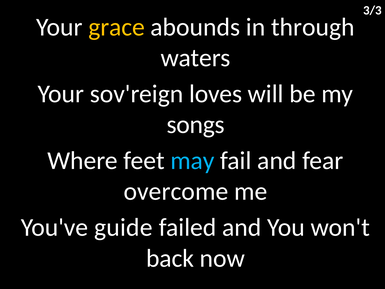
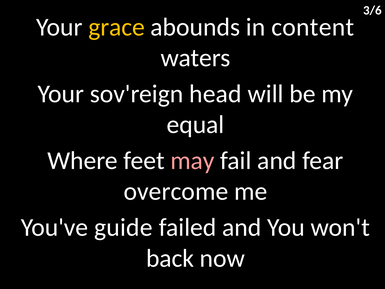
3/3: 3/3 -> 3/6 (372, 10)
through: through -> content (313, 27)
loves: loves -> head (215, 94)
songs: songs -> equal (196, 125)
may colour: light blue -> pink (192, 161)
